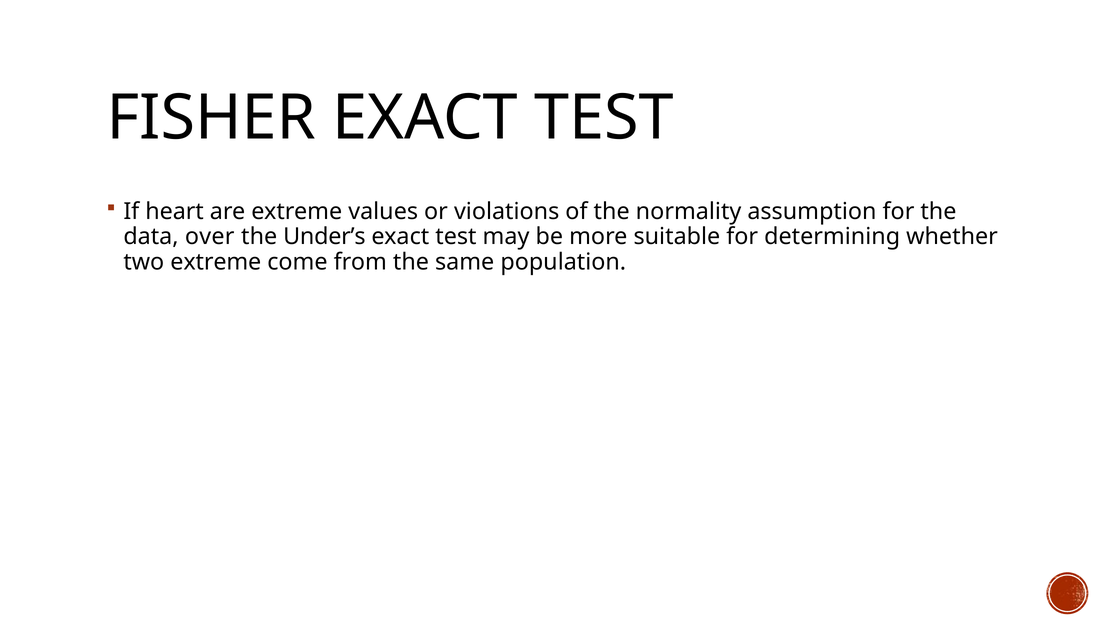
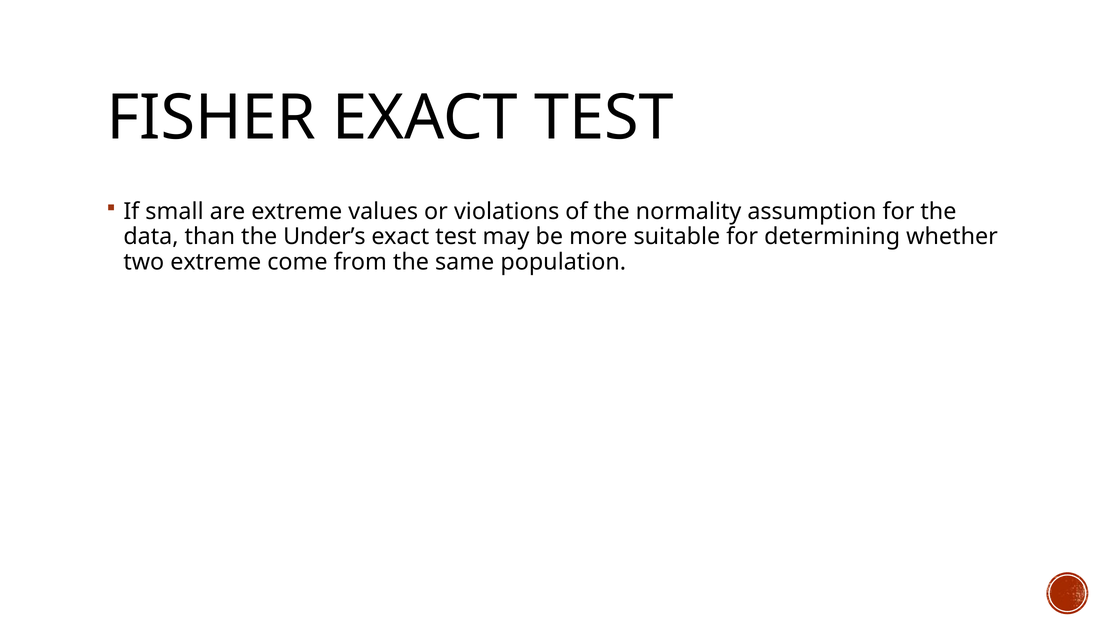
heart: heart -> small (174, 211)
over: over -> than (210, 237)
